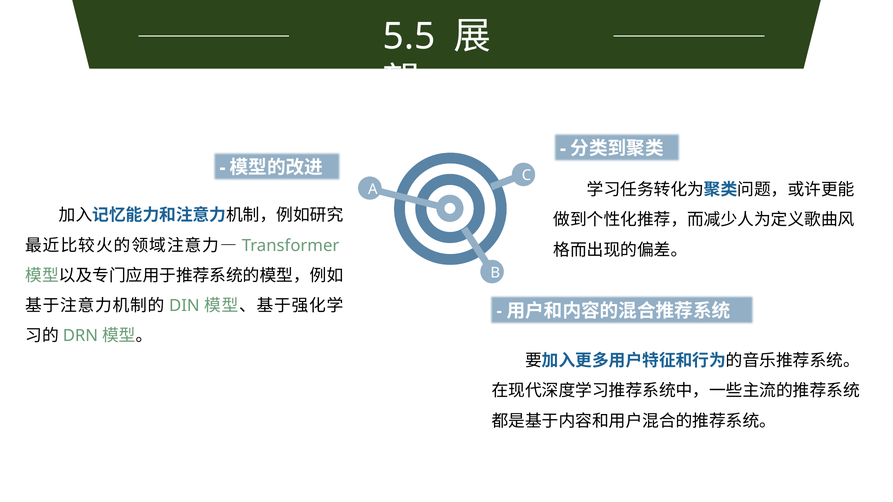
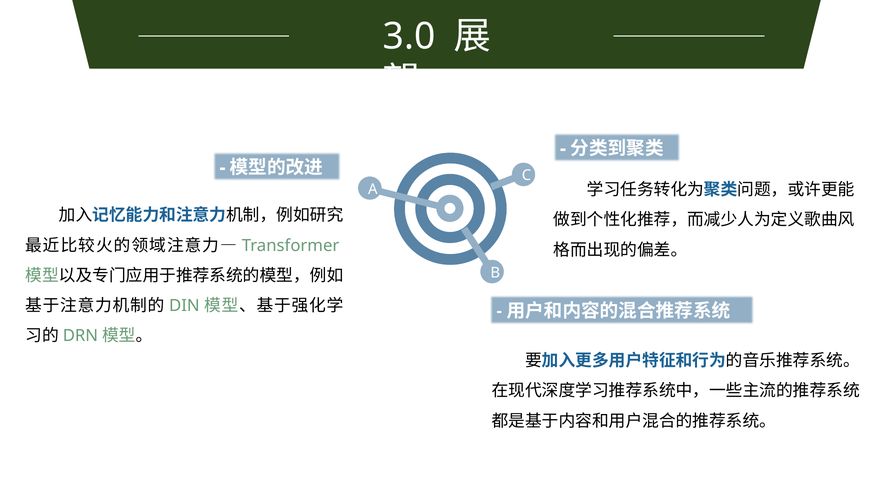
5.5: 5.5 -> 3.0 (409, 37)
